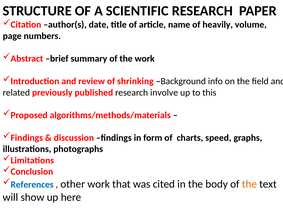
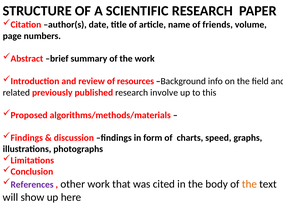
heavily: heavily -> friends (218, 25)
shrinking: shrinking -> resources (135, 81)
References colour: blue -> purple (32, 185)
